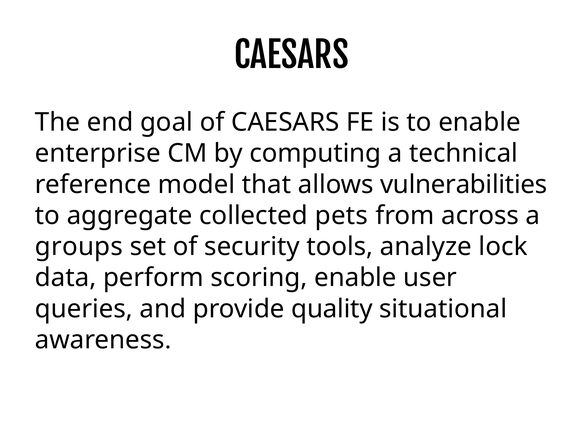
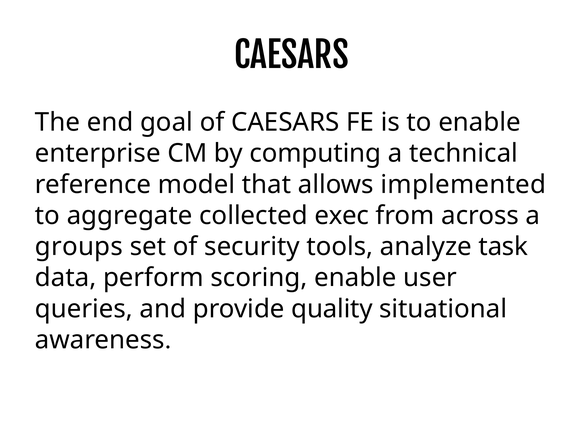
vulnerabilities: vulnerabilities -> implemented (463, 185)
pets: pets -> exec (342, 216)
lock: lock -> task (503, 247)
